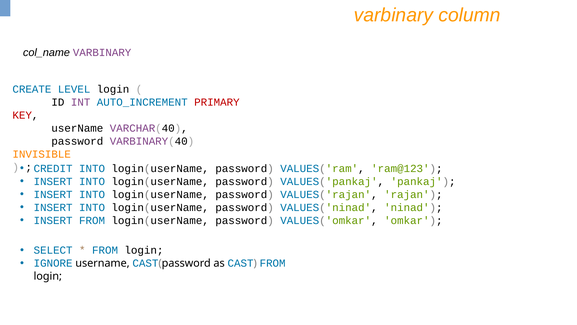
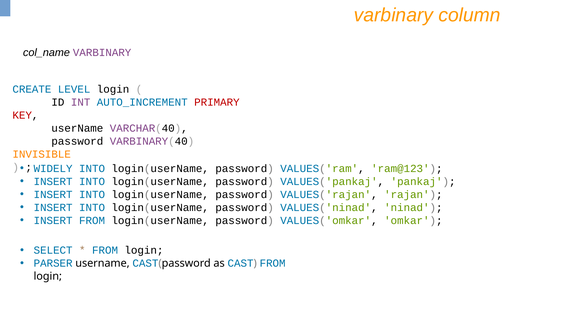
CREDIT: CREDIT -> WIDELY (53, 168)
IGNORE: IGNORE -> PARSER (53, 263)
